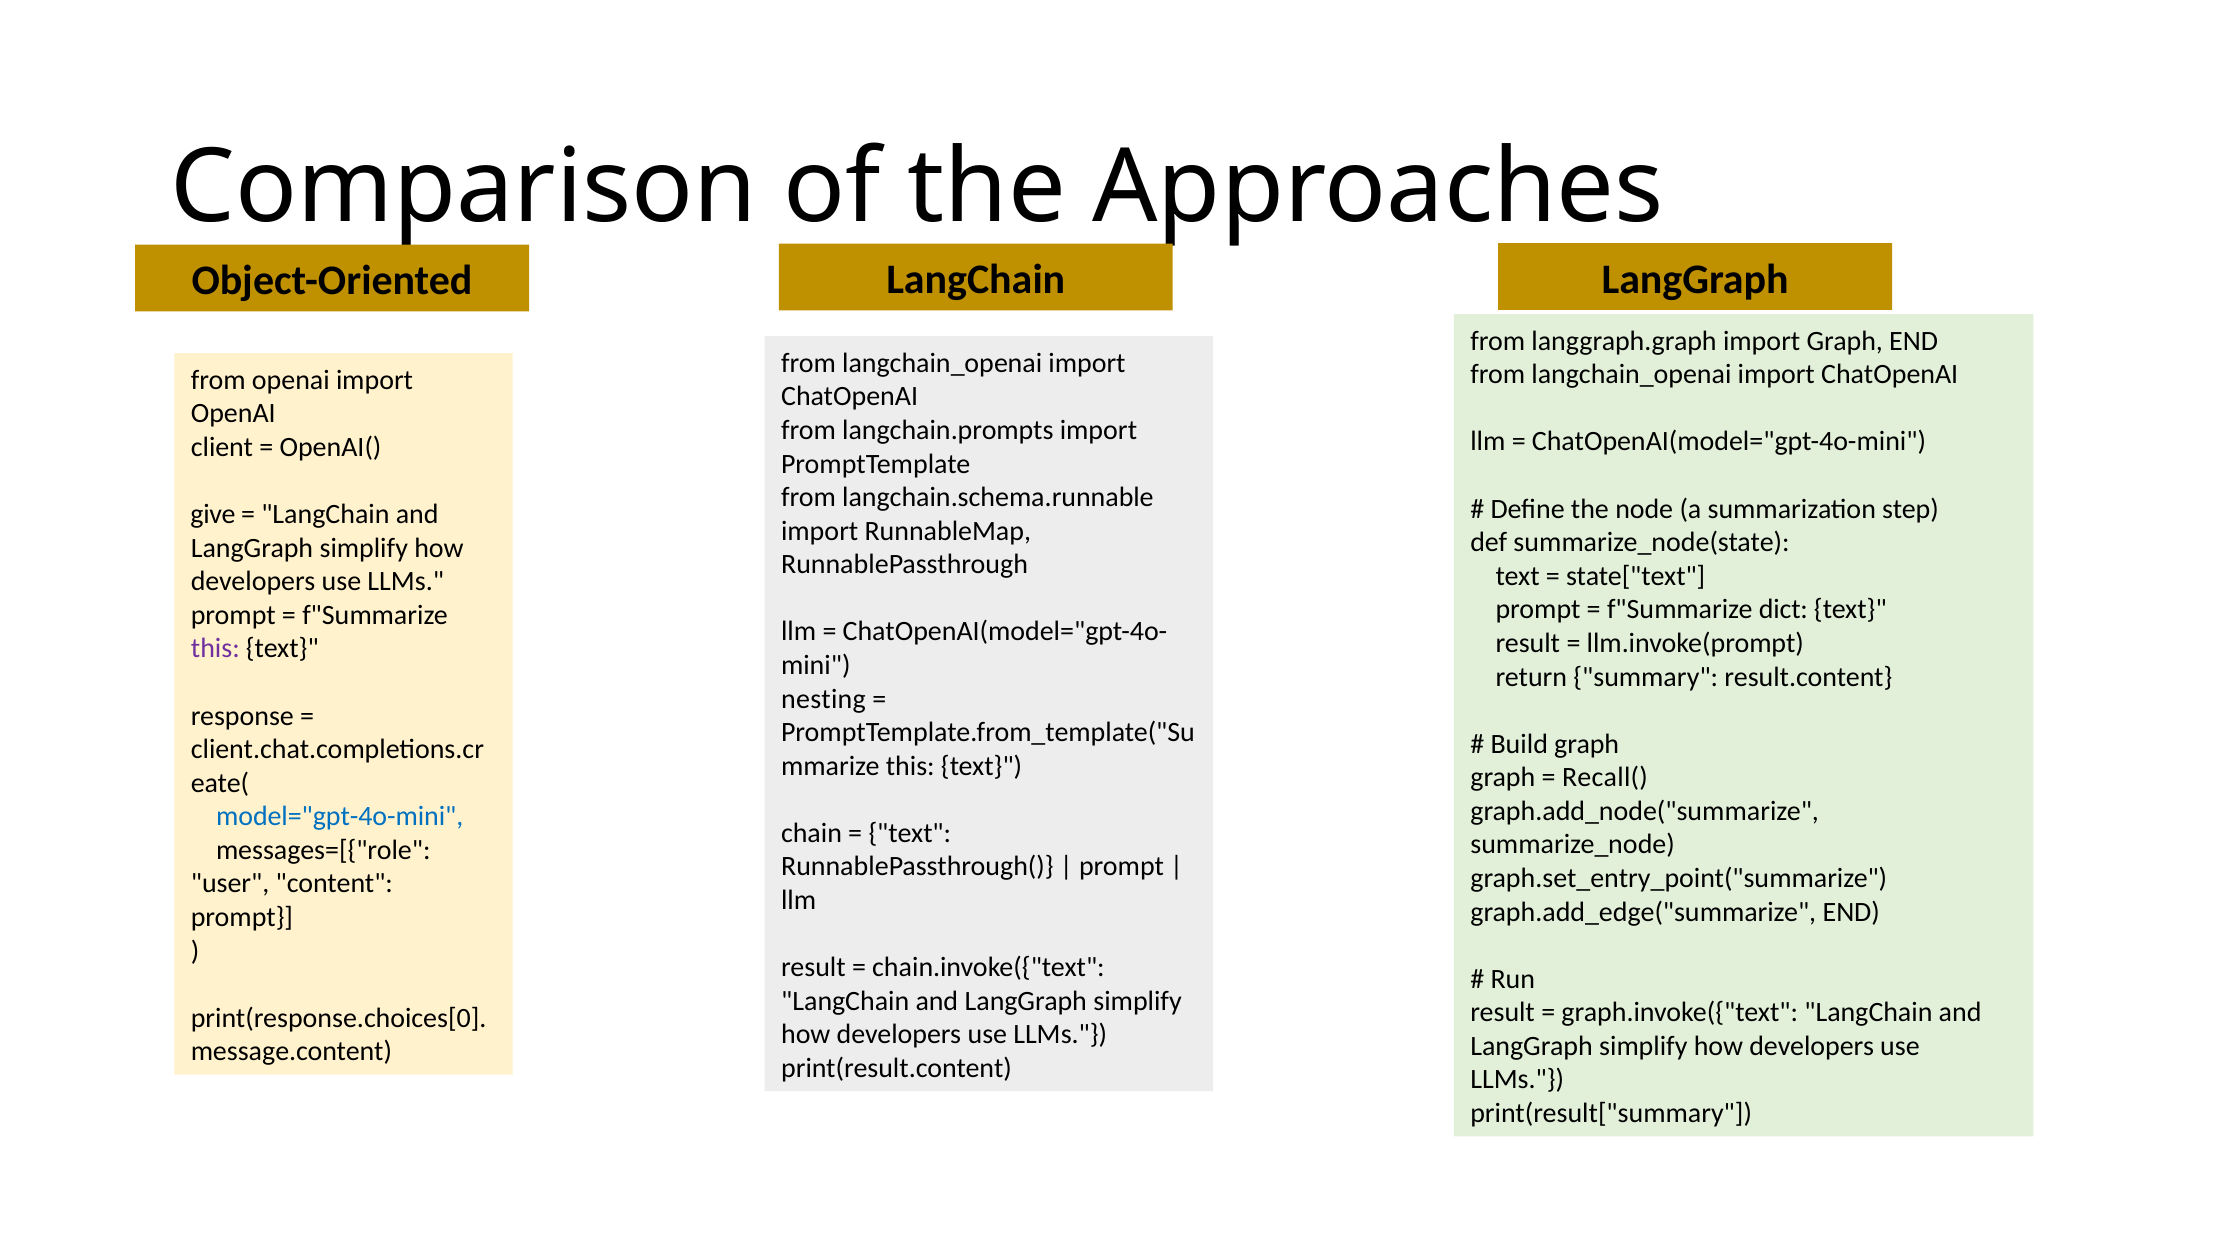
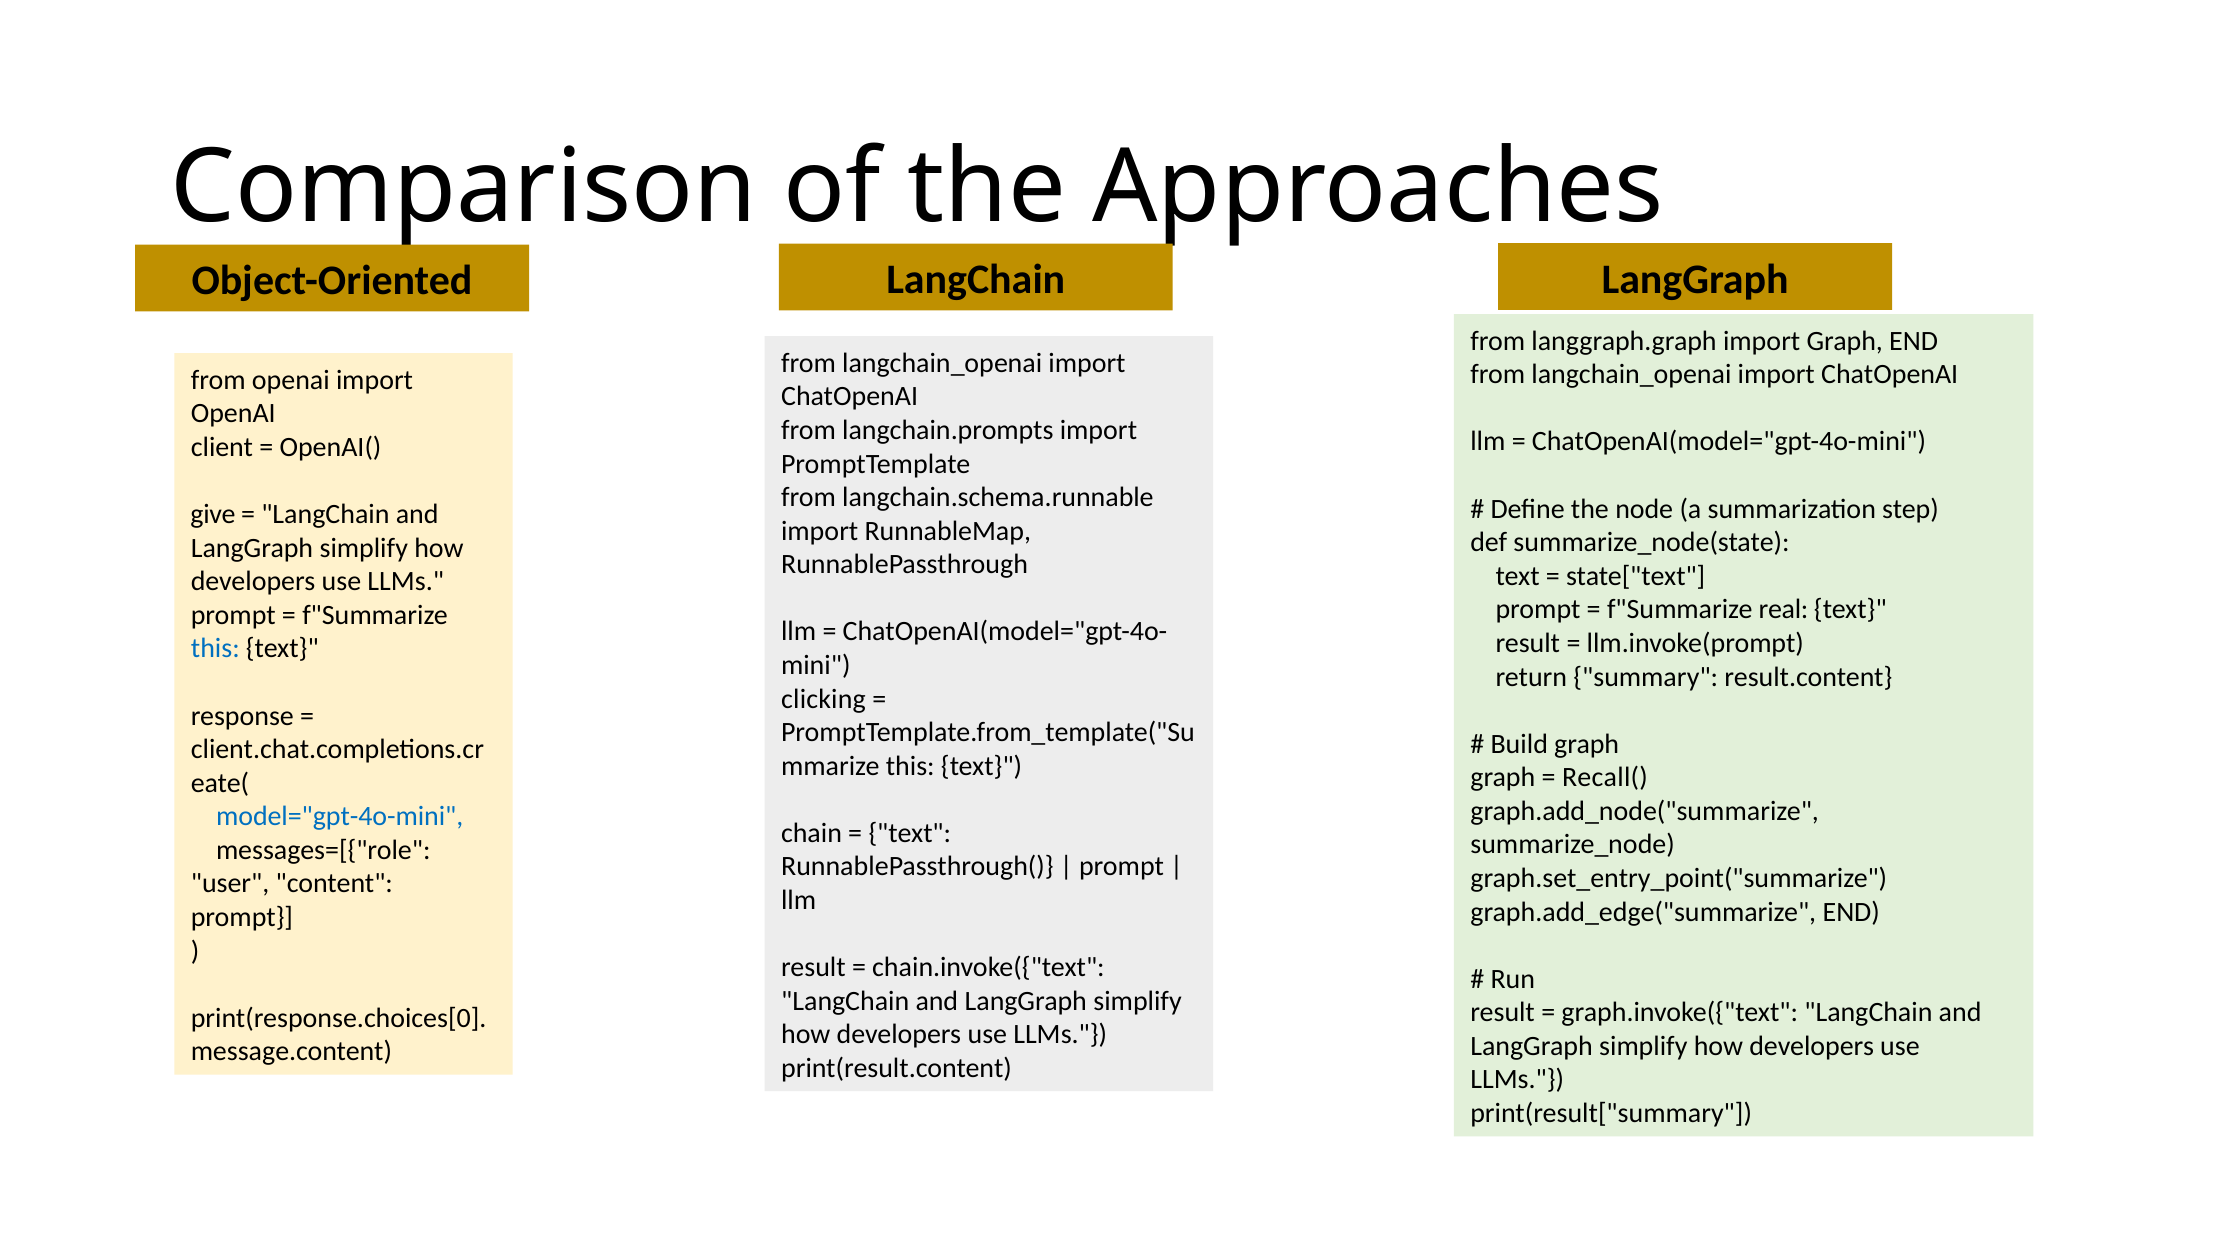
dict: dict -> real (1784, 610)
this colour: purple -> blue (215, 649)
nesting: nesting -> clicking (824, 699)
